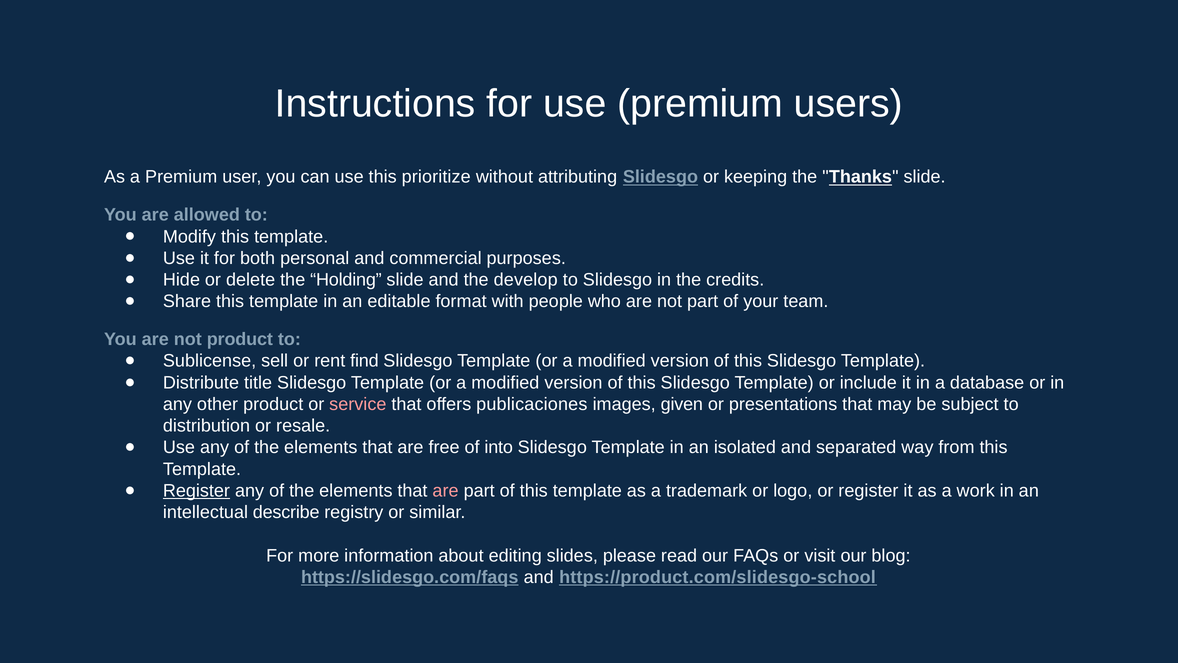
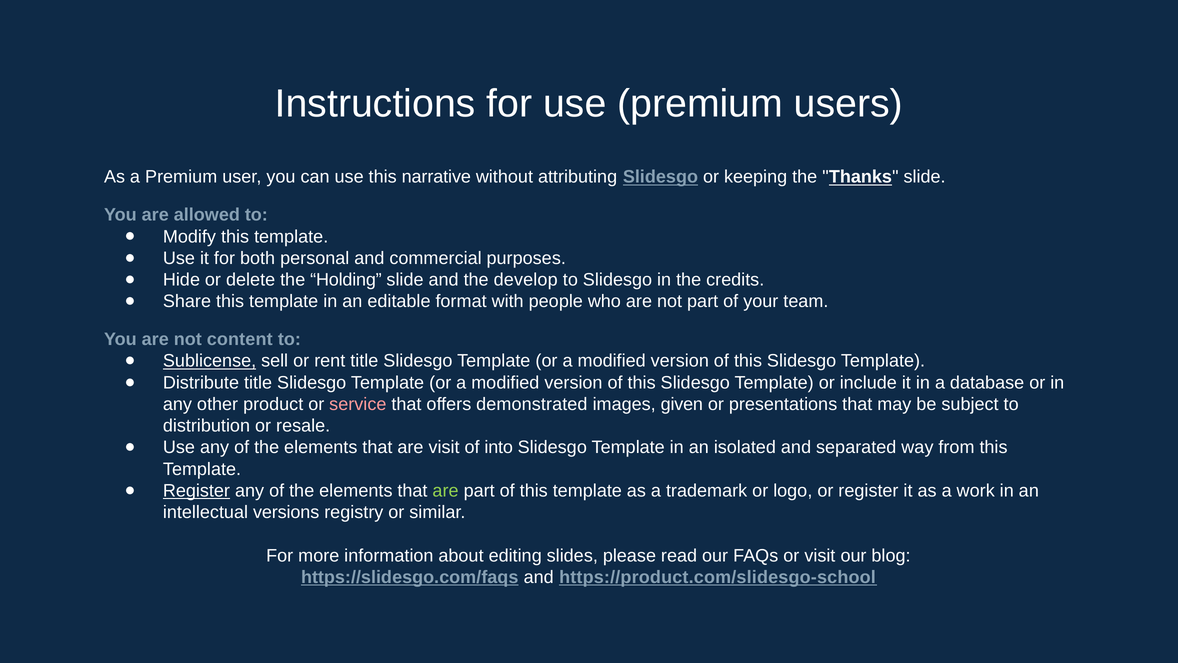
prioritize: prioritize -> narrative (436, 177)
not product: product -> content (240, 339)
Sublicense underline: none -> present (210, 361)
rent find: find -> title (364, 361)
publicaciones: publicaciones -> demonstrated (532, 404)
are free: free -> visit (444, 447)
are colour: pink -> light green (446, 491)
describe: describe -> versions (286, 512)
